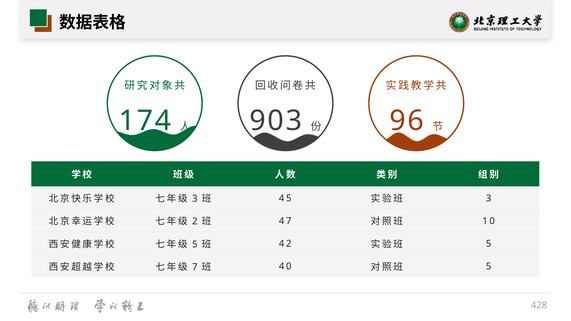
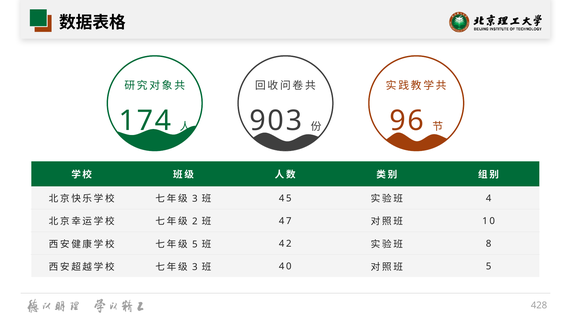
3: 3 -> 4 (489, 198)
5: 5 -> 8 (489, 244)
7: 7 -> 3 (195, 267)
